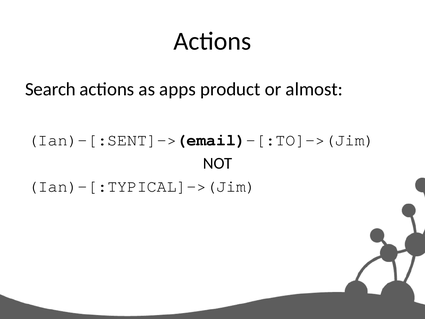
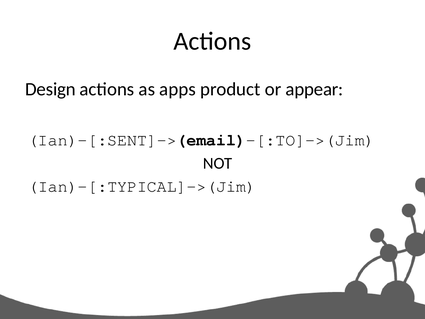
Search: Search -> Design (50, 89)
almost: almost -> appear (314, 89)
